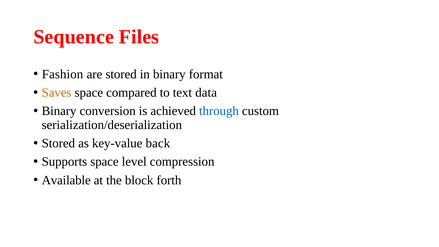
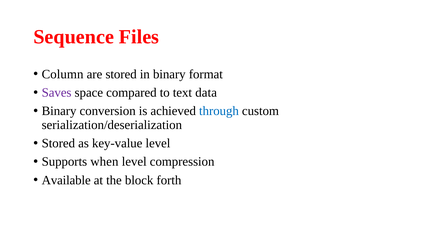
Fashion: Fashion -> Column (63, 74)
Saves colour: orange -> purple (57, 93)
key-value back: back -> level (158, 143)
Supports space: space -> when (104, 162)
